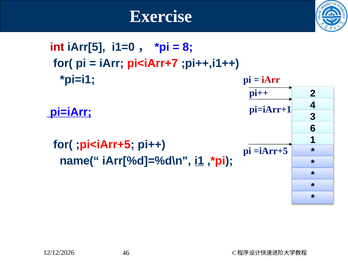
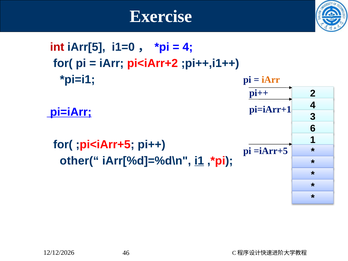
8: 8 -> 4 (188, 47)
pi<iArr+7: pi<iArr+7 -> pi<iArr+2 (153, 63)
iArr colour: red -> orange (271, 80)
name(“: name(“ -> other(“ (79, 161)
